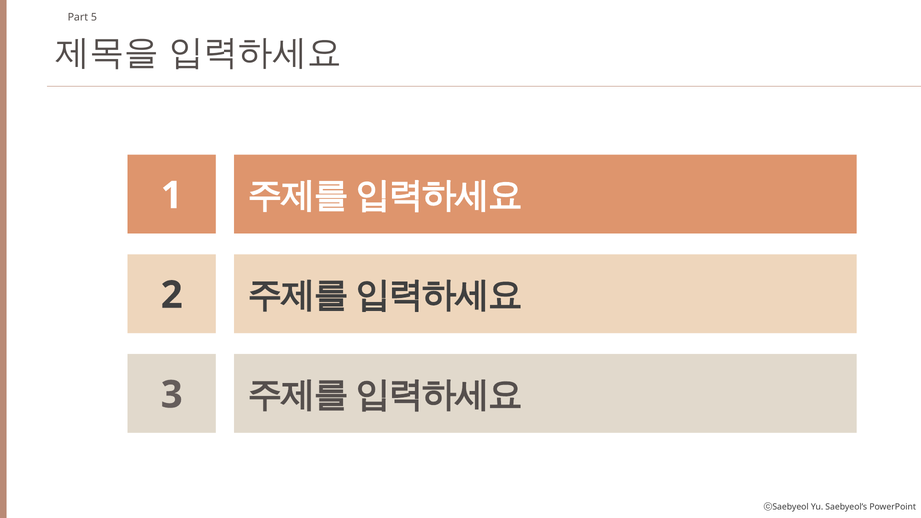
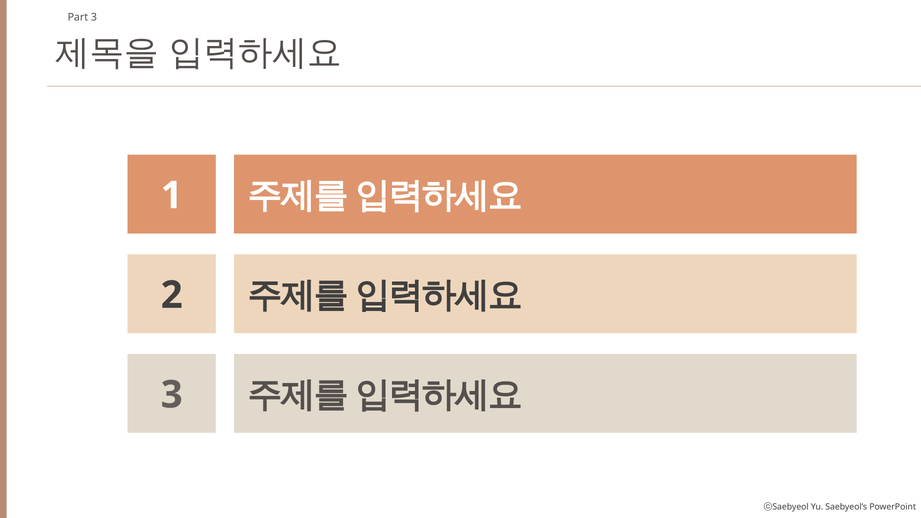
Part 5: 5 -> 3 (94, 17)
